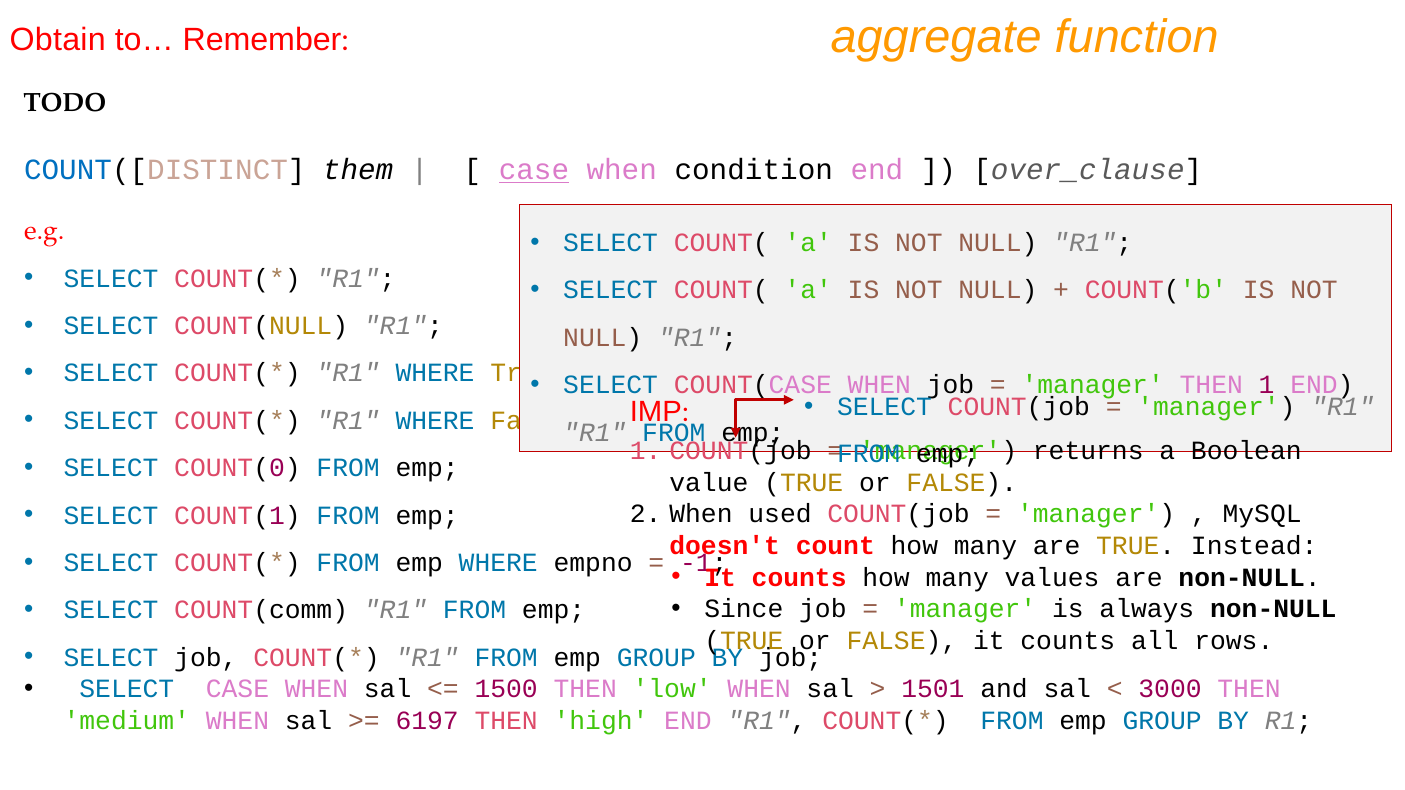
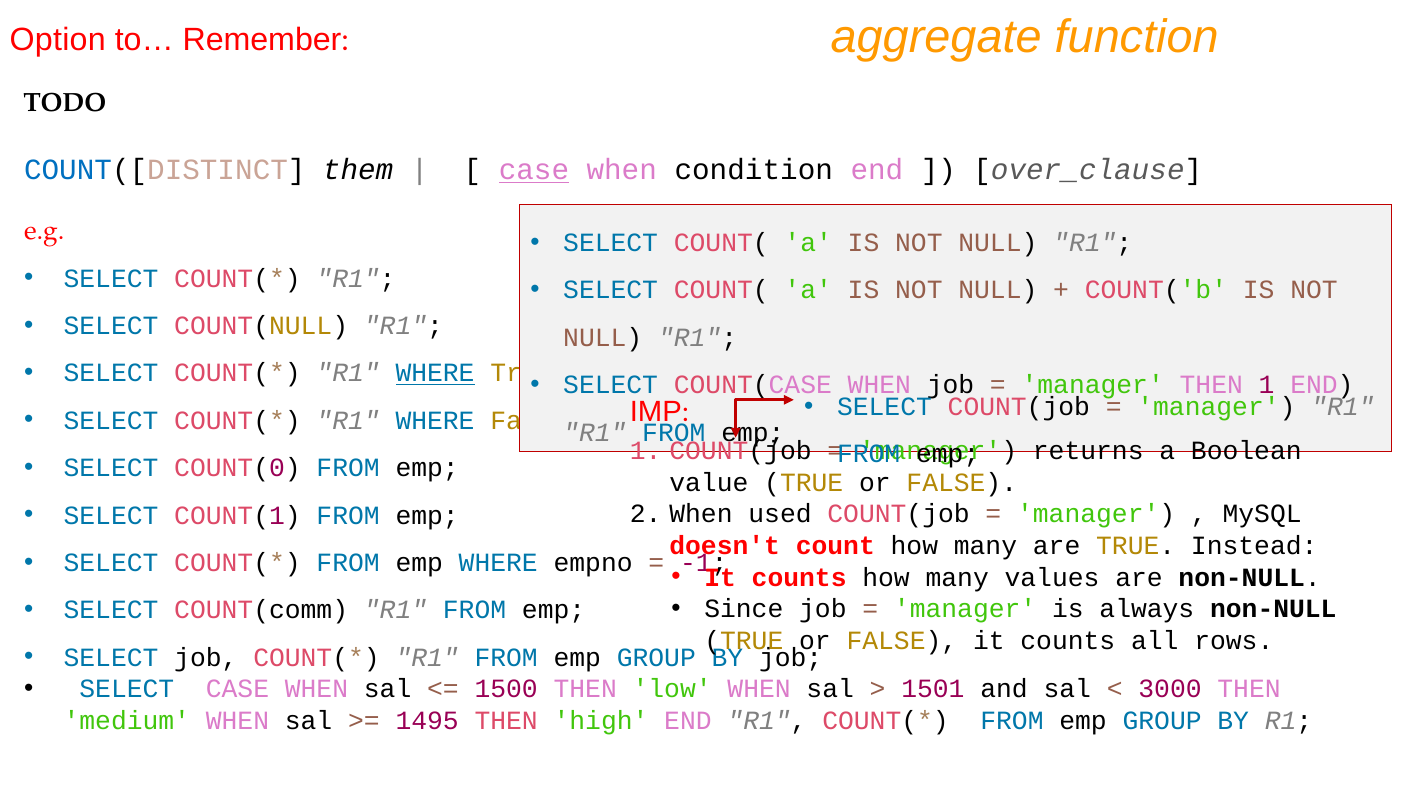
Obtain: Obtain -> Option (58, 40)
WHERE underline: none -> present (435, 373)
6197: 6197 -> 1495 (427, 721)
